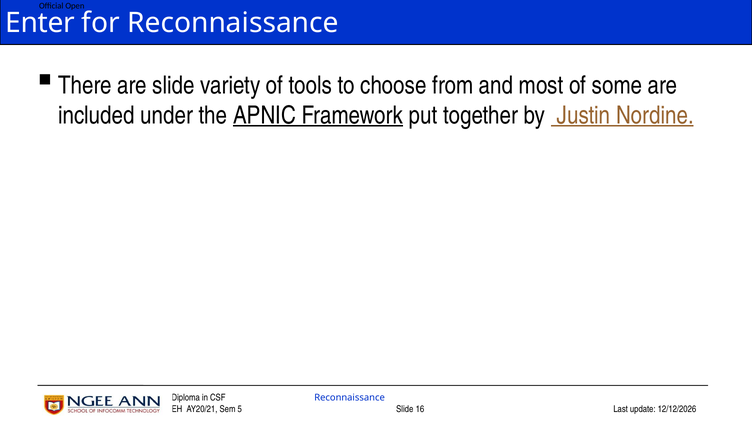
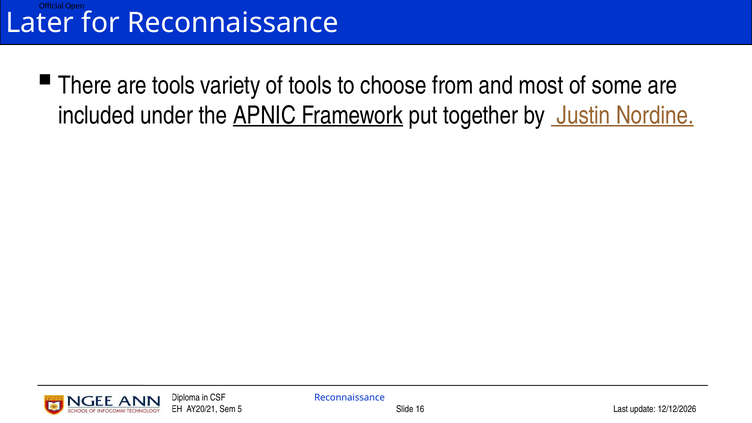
Enter: Enter -> Later (40, 23)
are slide: slide -> tools (174, 85)
